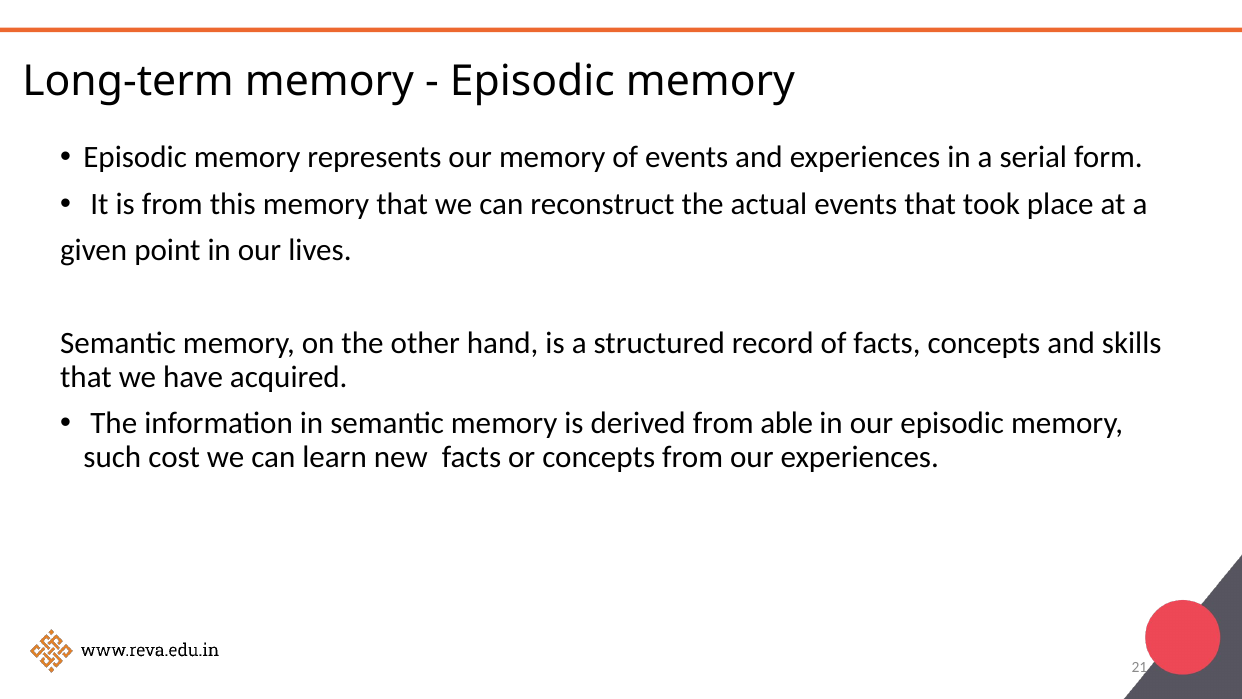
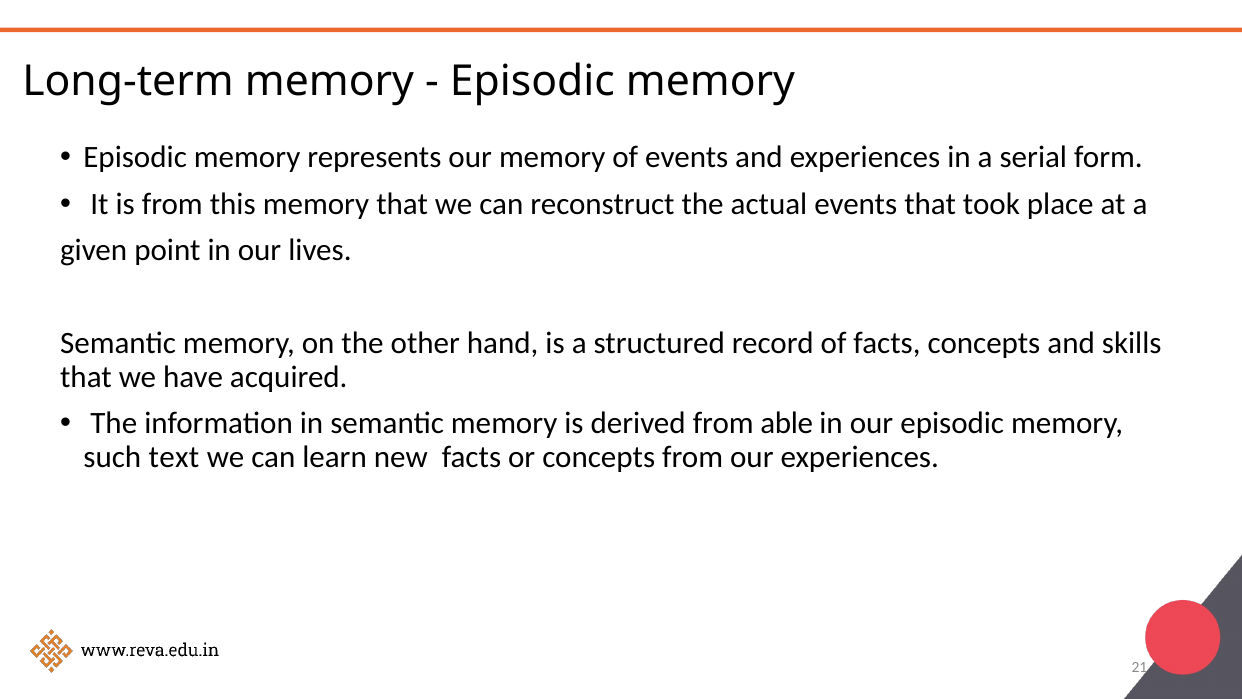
cost: cost -> text (174, 457)
